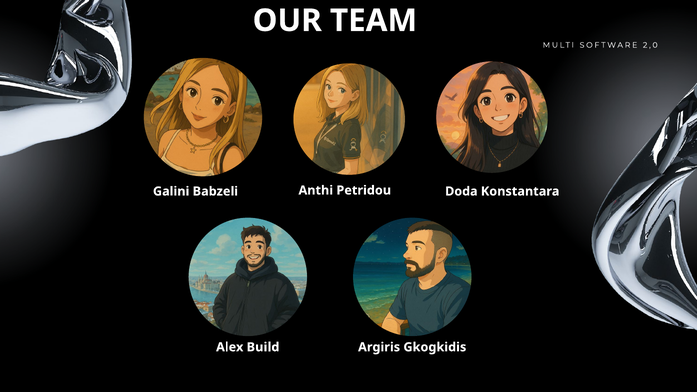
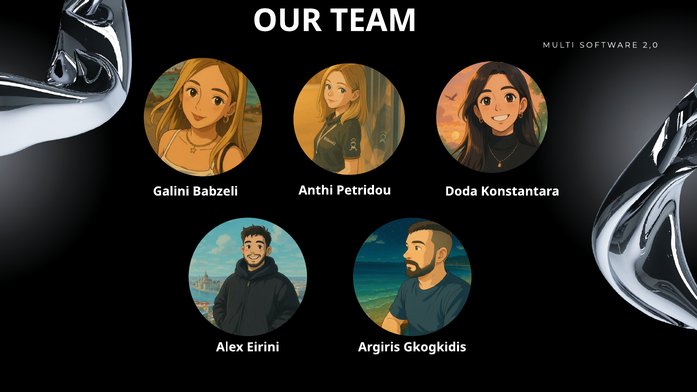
Build: Build -> Eirini (263, 347)
